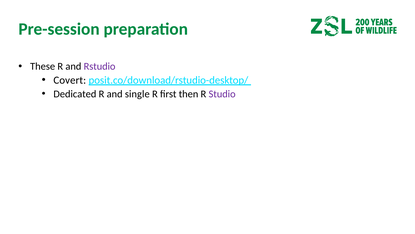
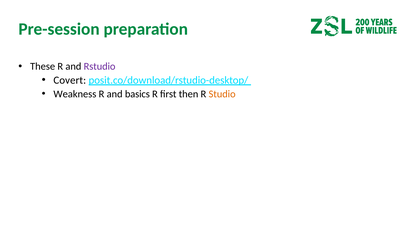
Dedicated: Dedicated -> Weakness (75, 94)
single: single -> basics (137, 94)
Studio colour: purple -> orange (222, 94)
